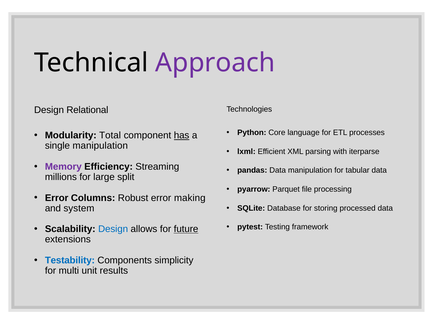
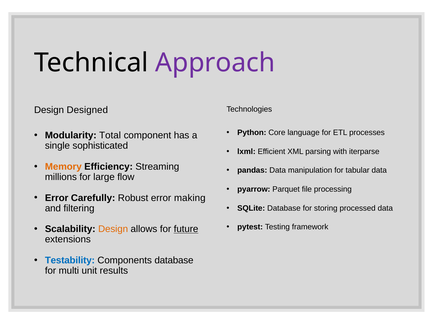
Relational: Relational -> Designed (87, 110)
has underline: present -> none (182, 136)
single manipulation: manipulation -> sophisticated (100, 146)
Memory colour: purple -> orange (63, 167)
split: split -> flow (126, 177)
Columns: Columns -> Carefully (93, 198)
system: system -> filtering (79, 209)
Design colour: blue -> orange (113, 230)
Components simplicity: simplicity -> database (174, 261)
